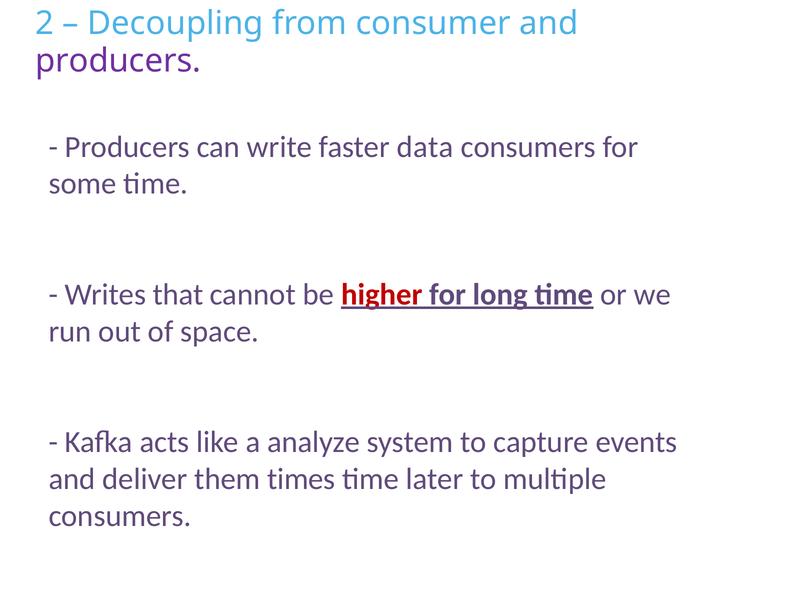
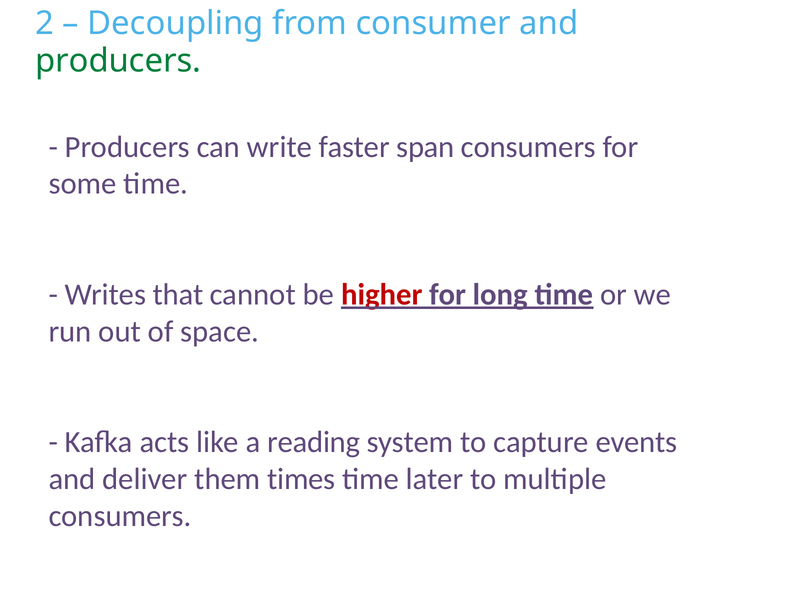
producers colour: purple -> green (118, 61)
data: data -> span (425, 147)
analyze: analyze -> reading (314, 442)
